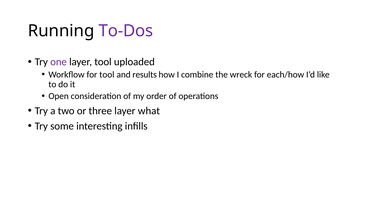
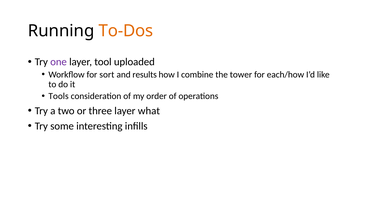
To-Dos colour: purple -> orange (126, 31)
for tool: tool -> sort (107, 74)
wreck: wreck -> tower (241, 74)
Open: Open -> Tools (59, 96)
